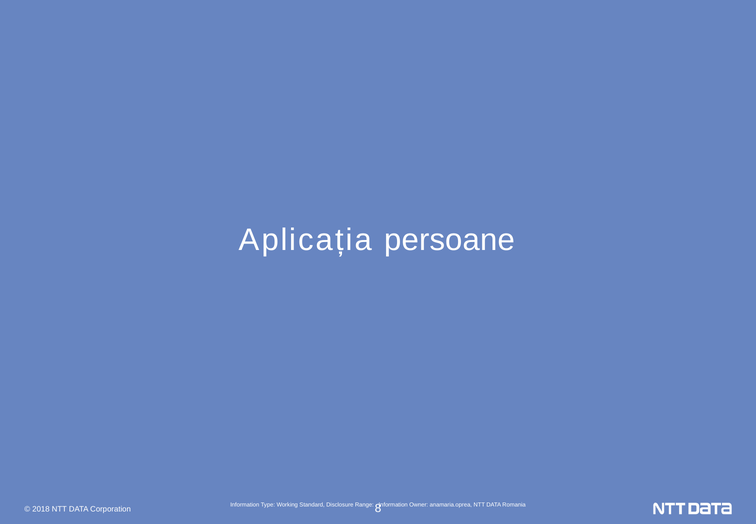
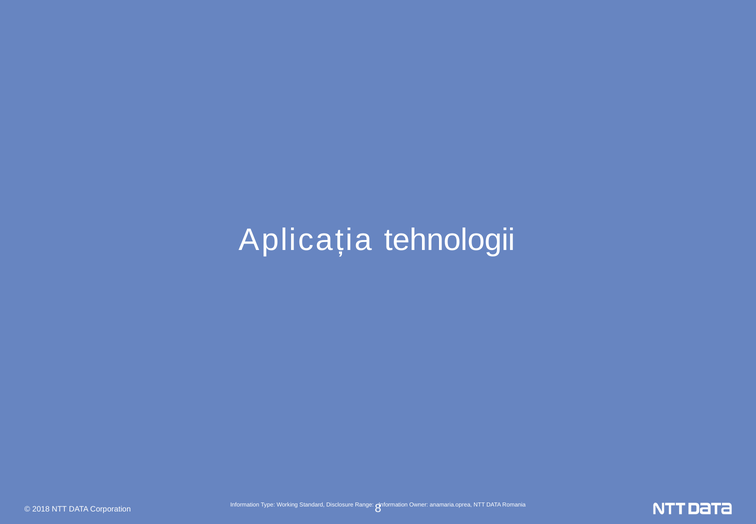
persoane: persoane -> tehnologii (450, 240)
